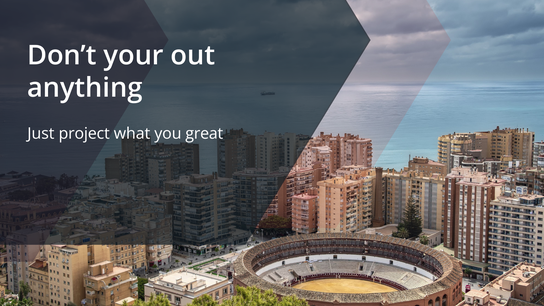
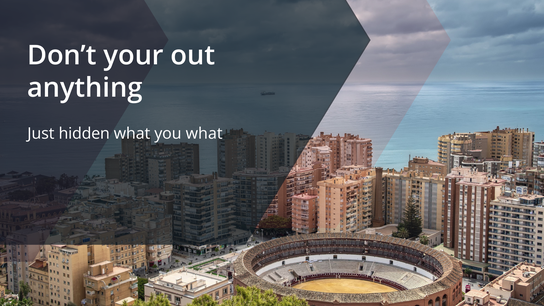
project: project -> hidden (84, 133)
you great: great -> what (204, 133)
